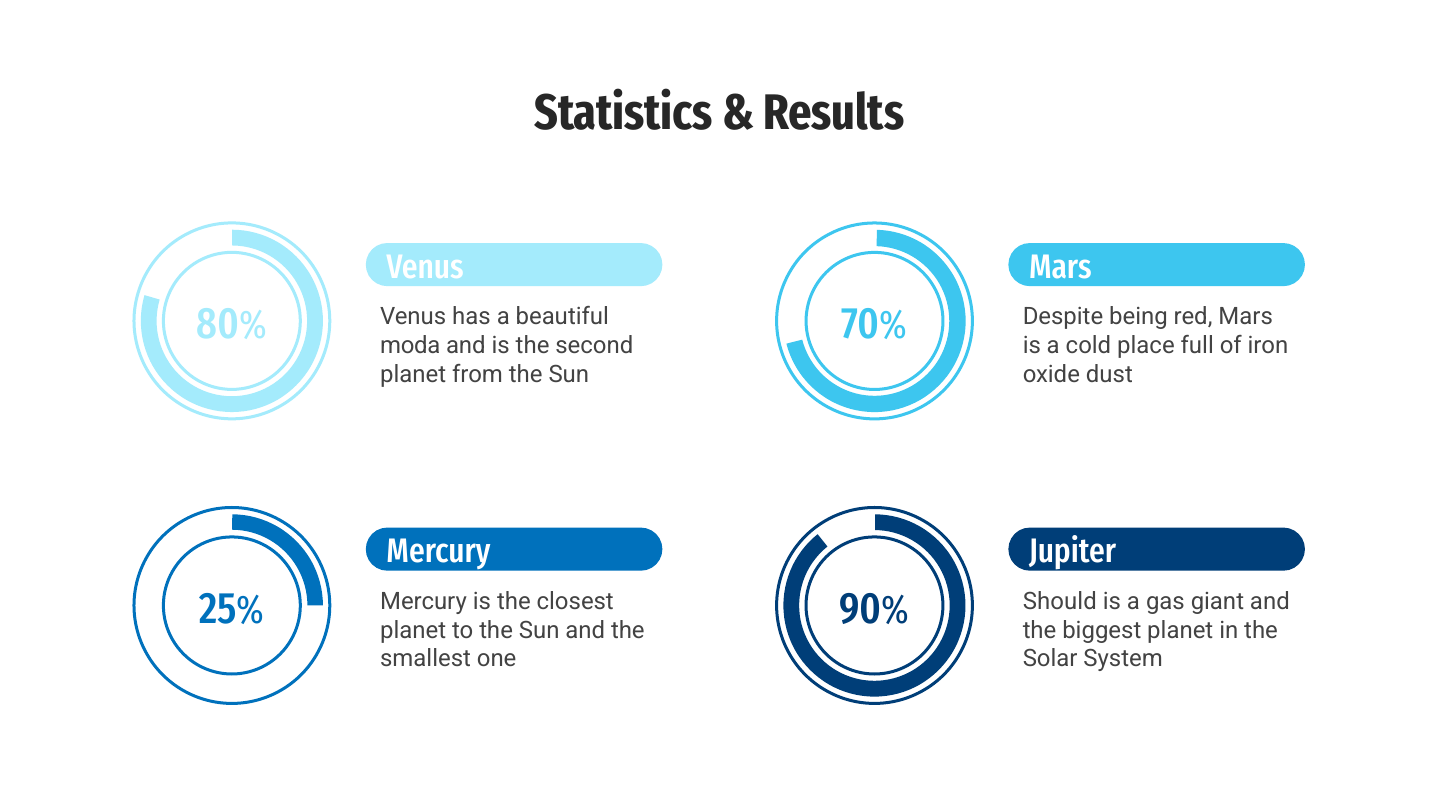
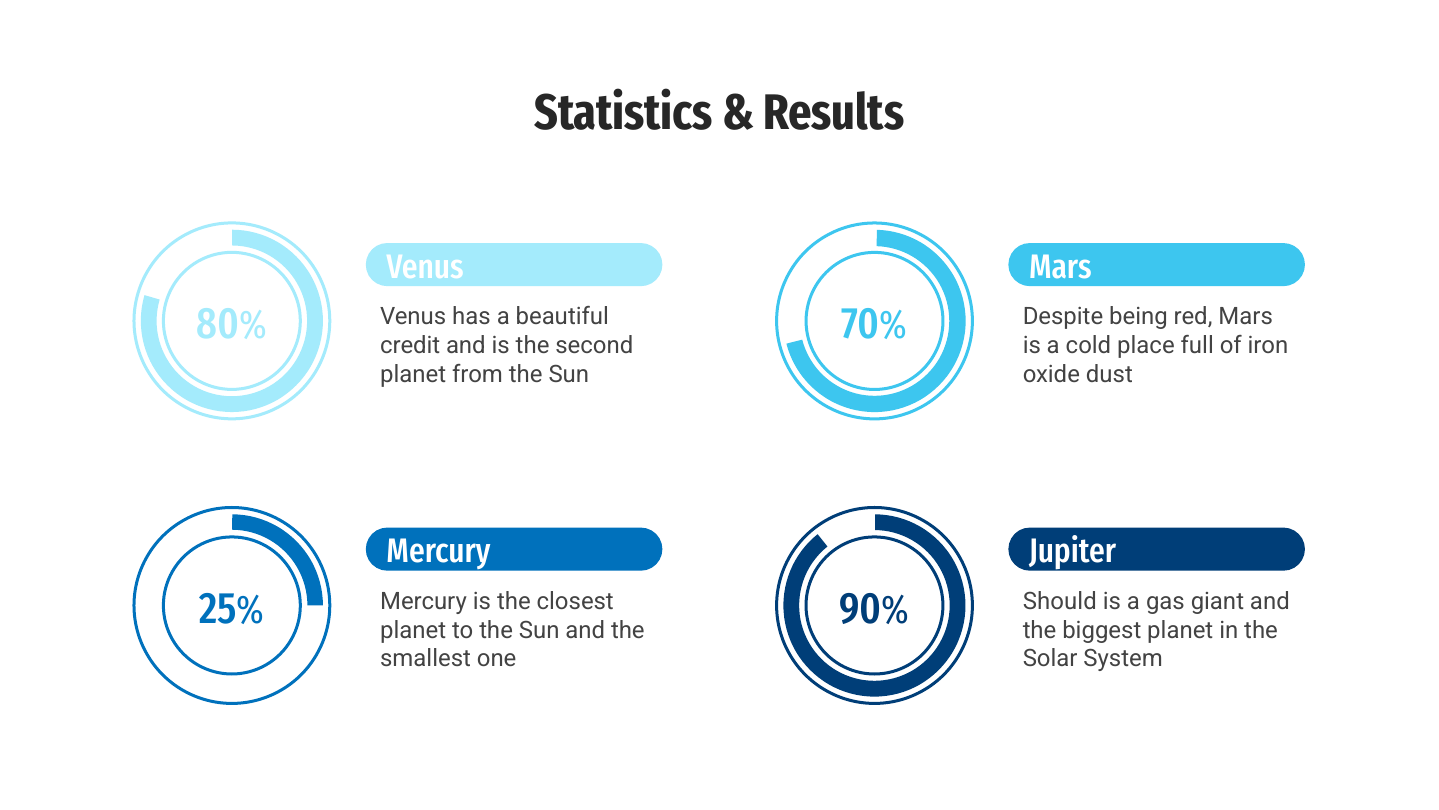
moda: moda -> credit (410, 345)
